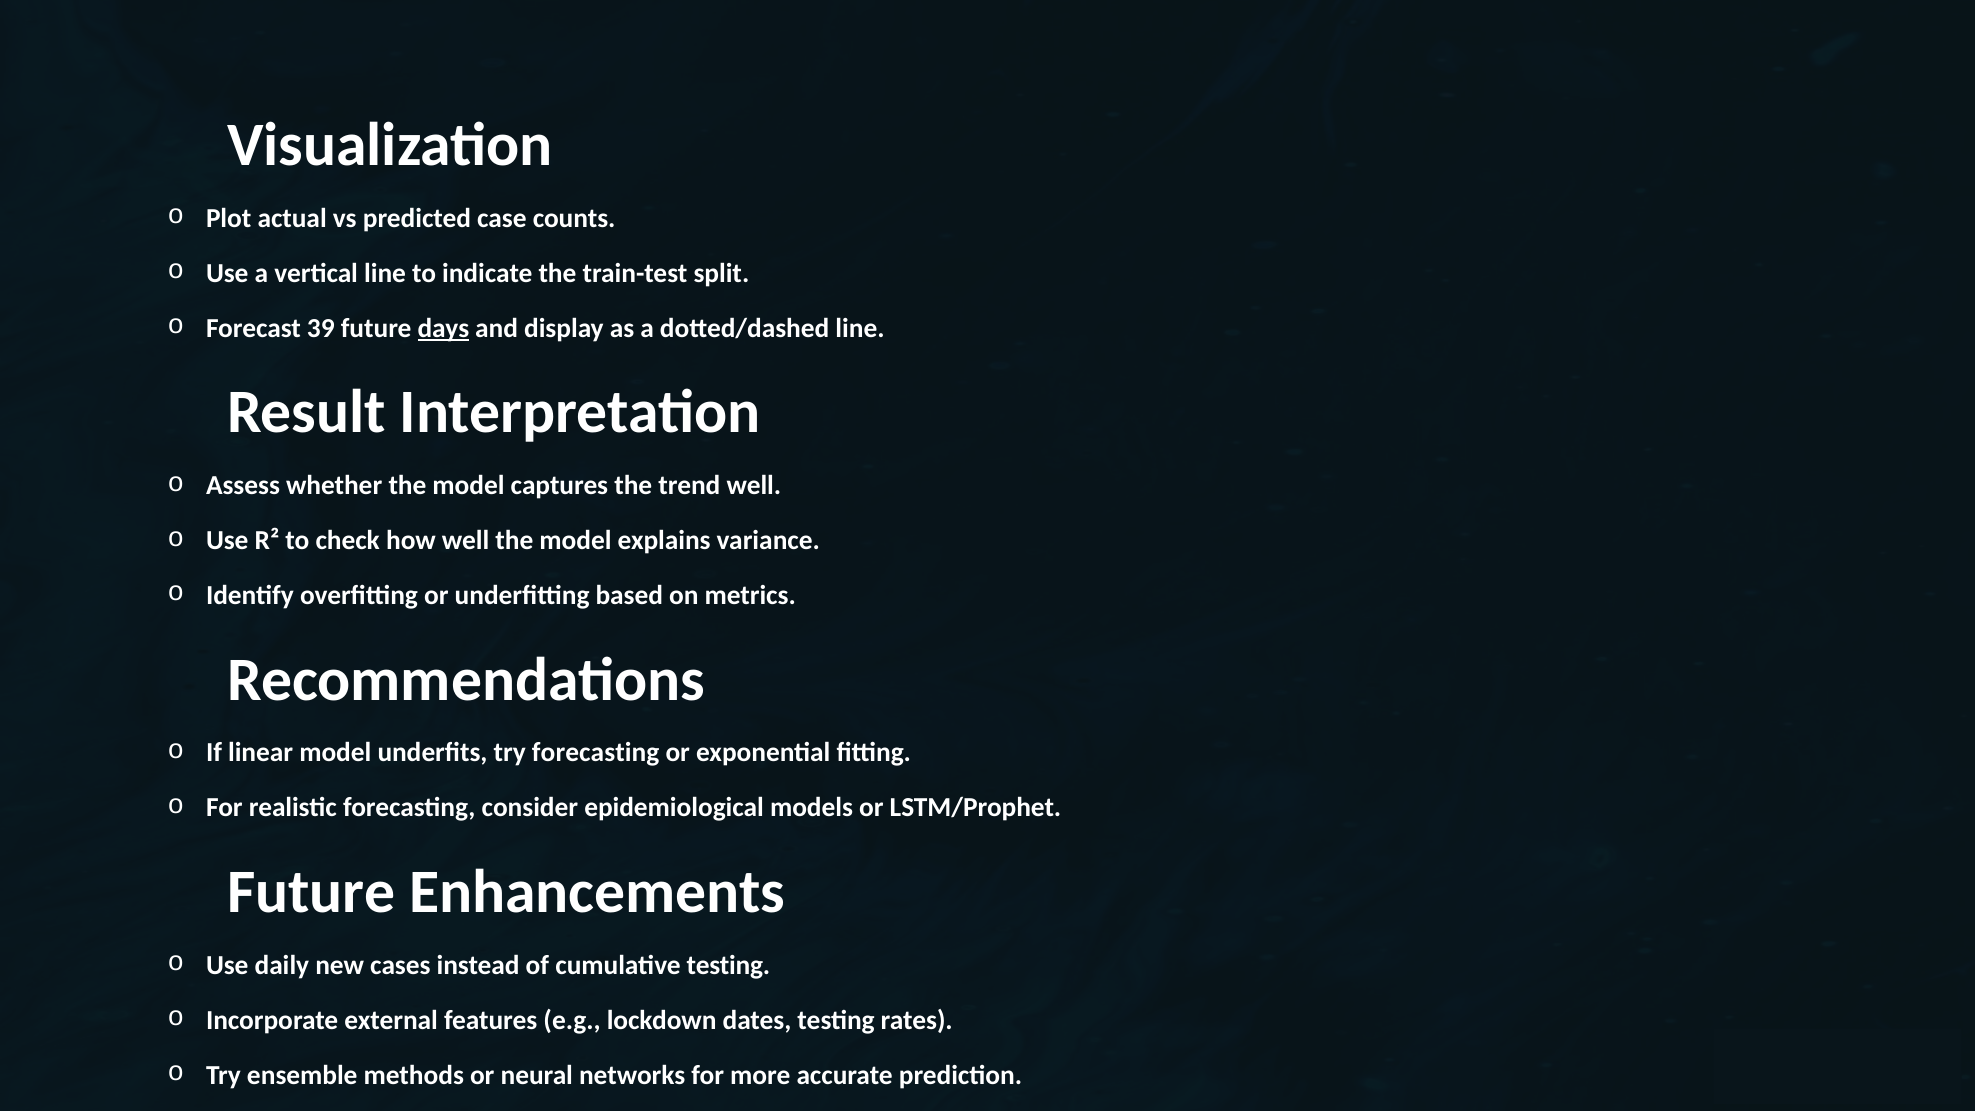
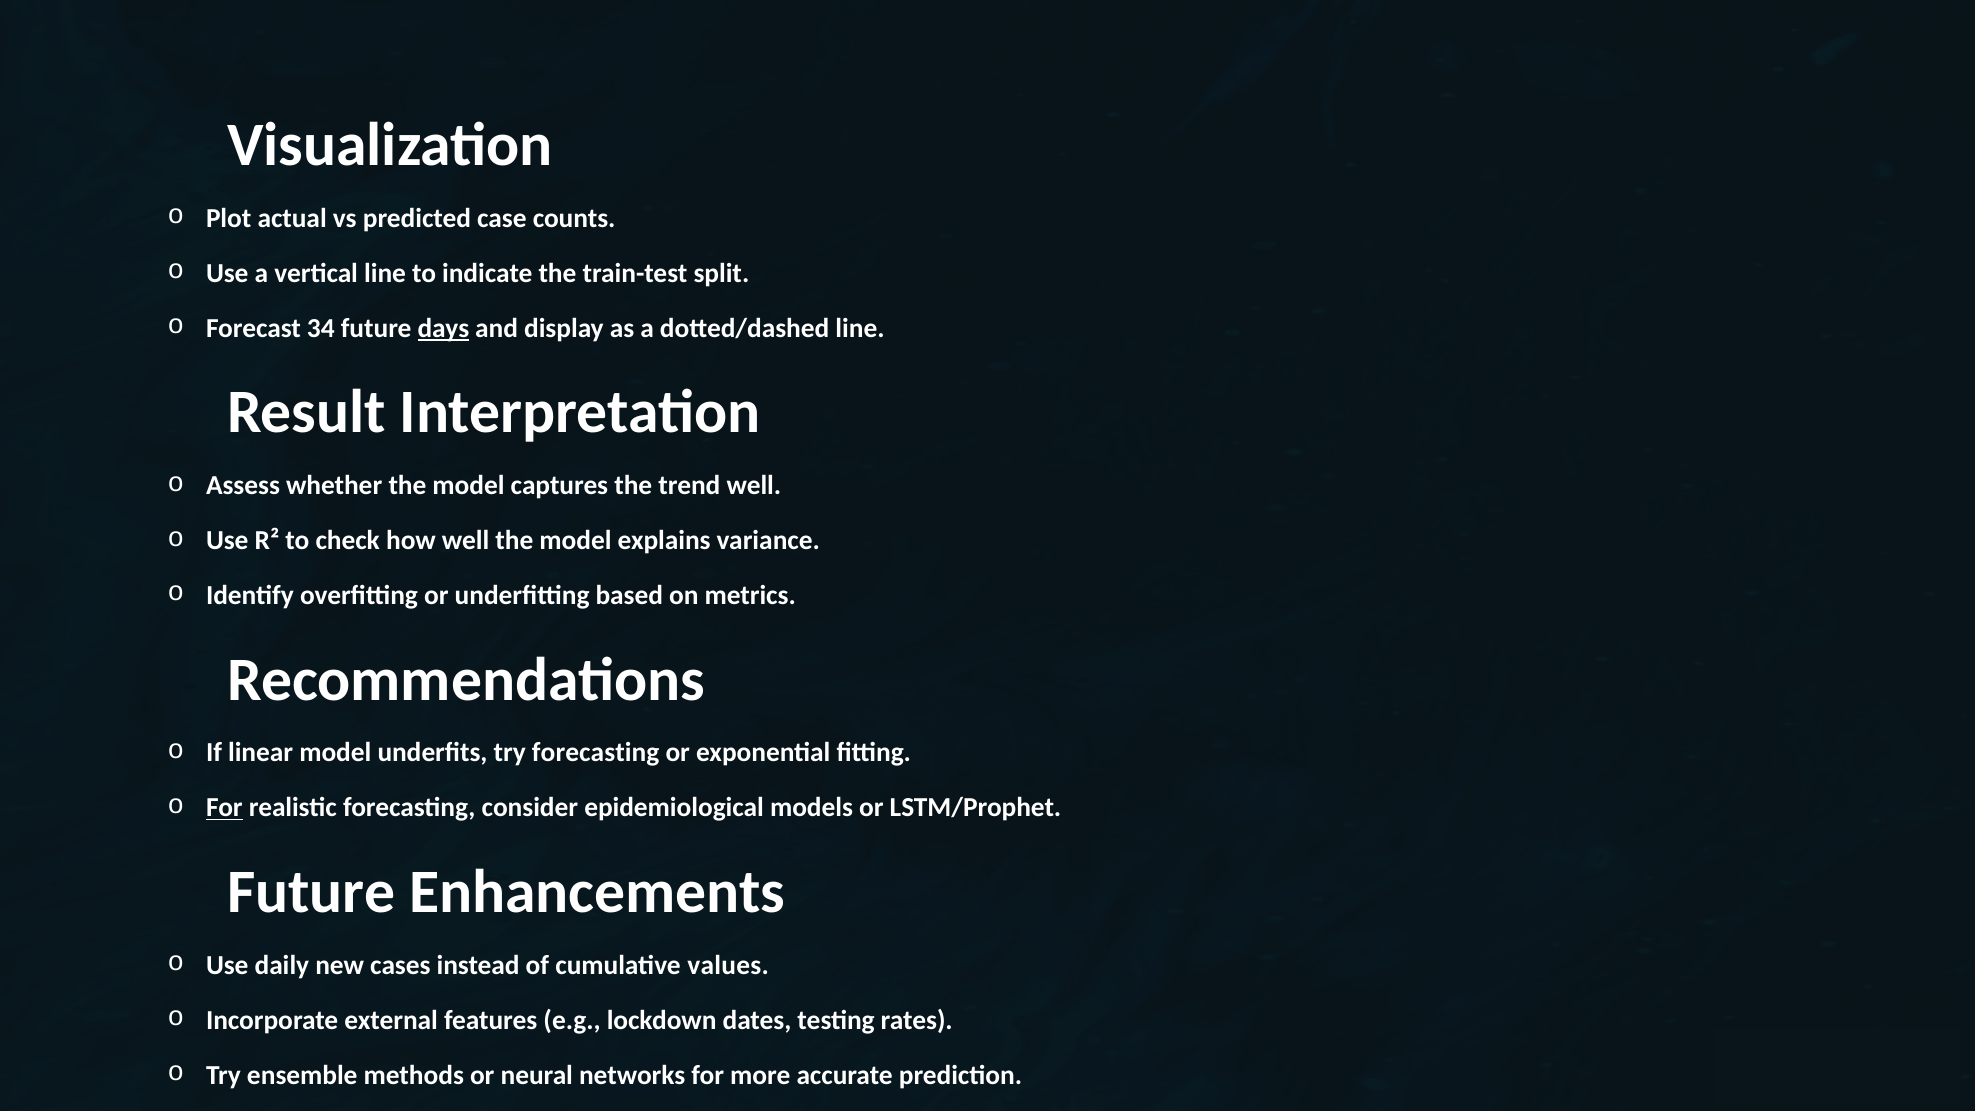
39: 39 -> 34 (321, 328)
For underline: none -> present (224, 808)
cumulative testing: testing -> values (728, 965)
